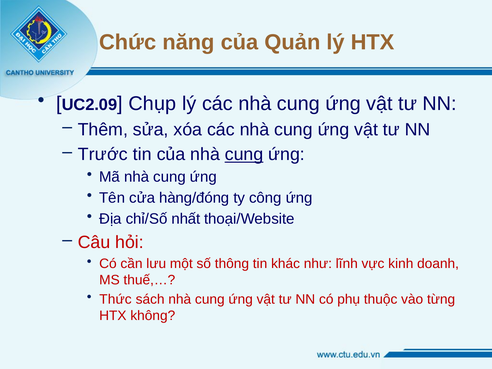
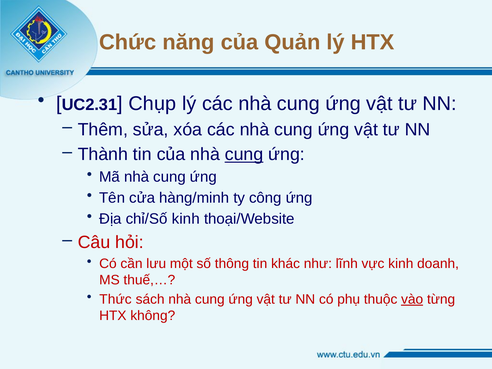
UC2.09: UC2.09 -> UC2.31 (89, 105)
Trước: Trước -> Thành (103, 154)
hàng/đóng: hàng/đóng -> hàng/minh (194, 198)
chỉ/Số nhất: nhất -> kinh (186, 219)
vào underline: none -> present (412, 299)
